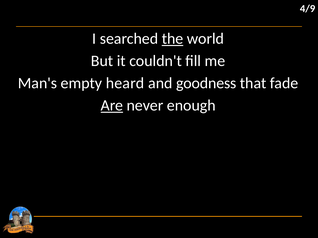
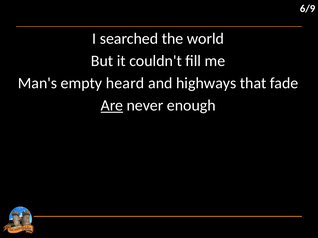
4/9: 4/9 -> 6/9 (308, 9)
the underline: present -> none (173, 39)
goodness: goodness -> highways (206, 83)
